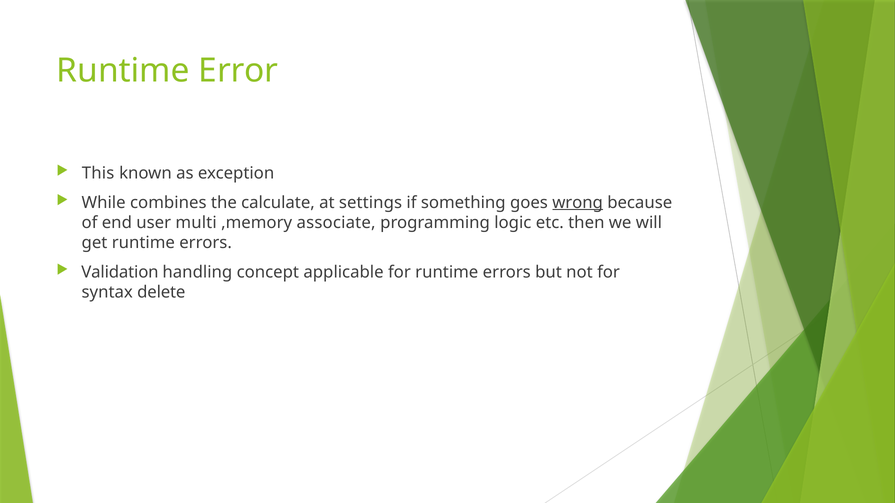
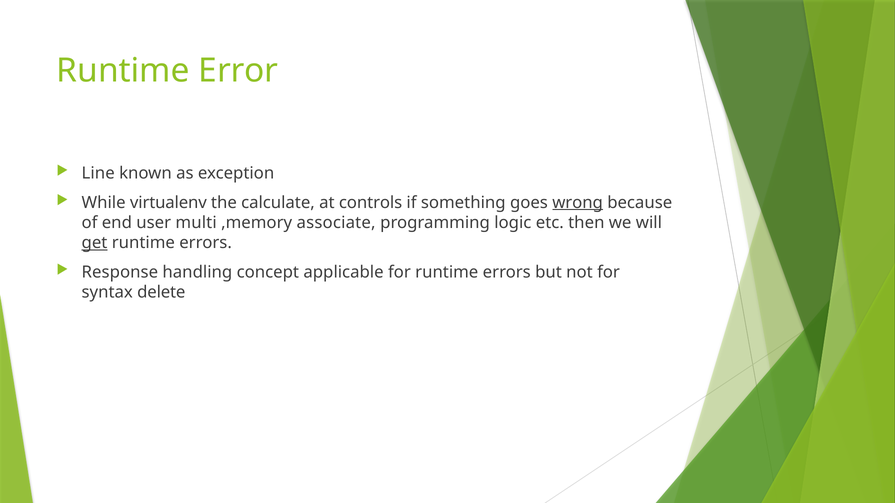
This: This -> Line (98, 173)
combines: combines -> virtualenv (168, 203)
settings: settings -> controls (371, 203)
get underline: none -> present (94, 243)
Validation: Validation -> Response (120, 272)
